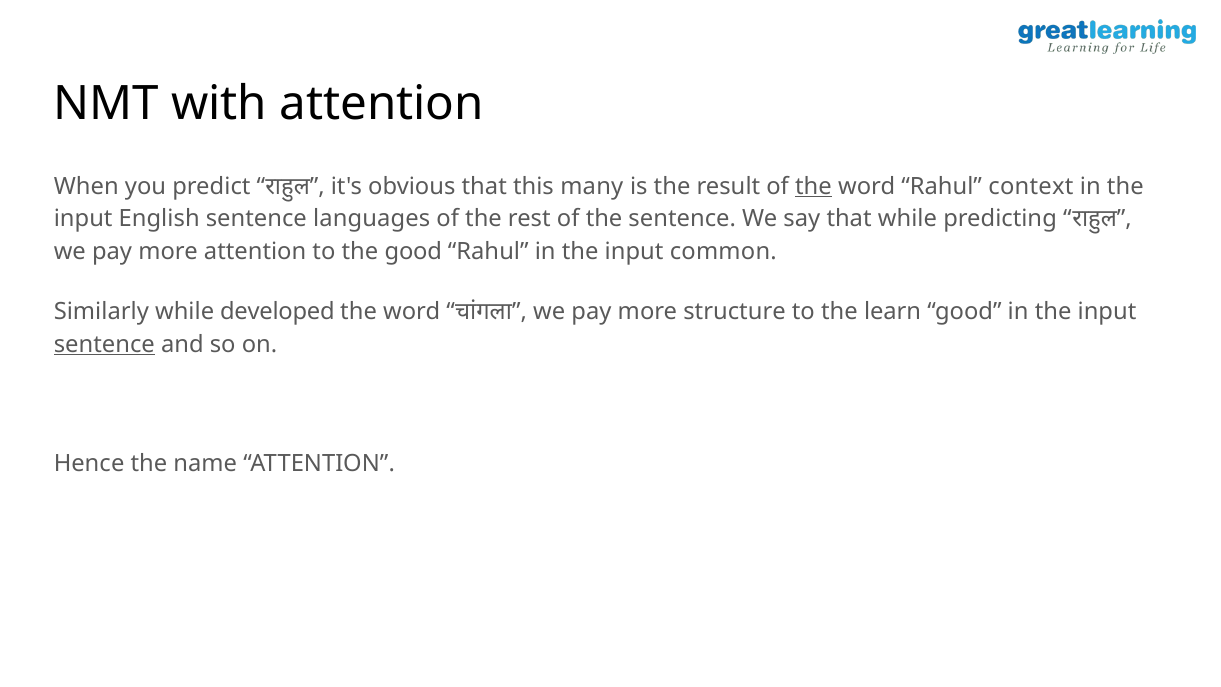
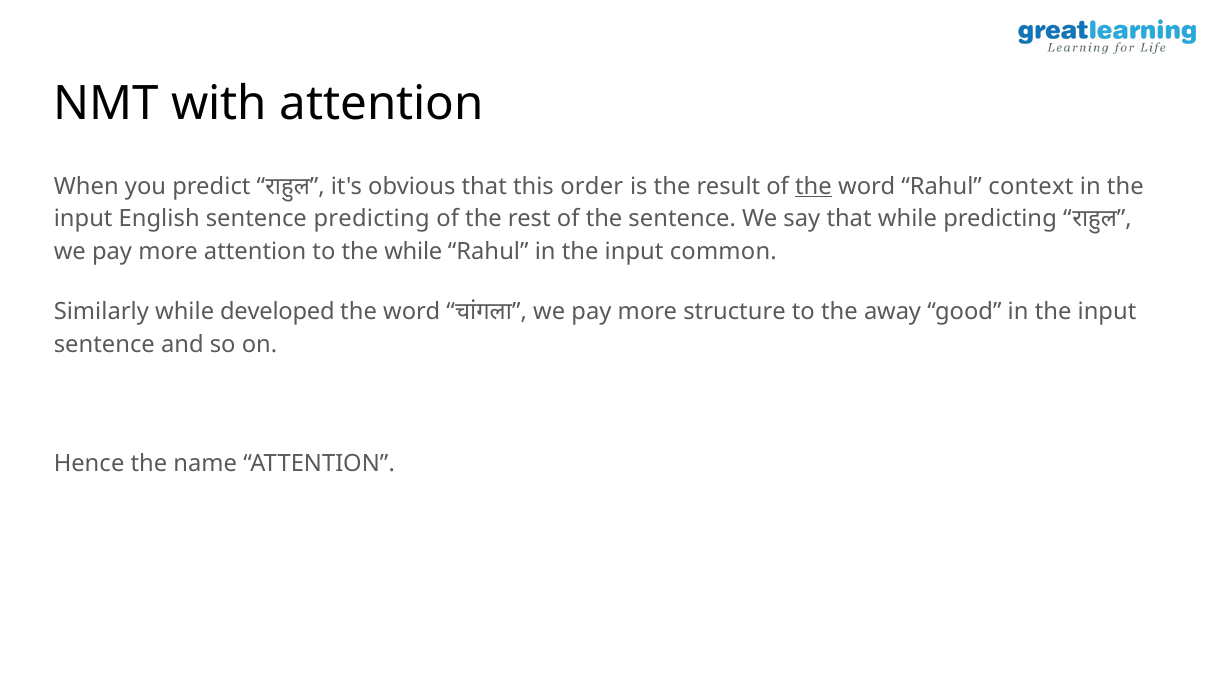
many: many -> order (592, 186)
sentence languages: languages -> predicting (372, 219)
the good: good -> while (413, 252)
learn: learn -> away (893, 312)
sentence underline: present -> none (104, 344)
